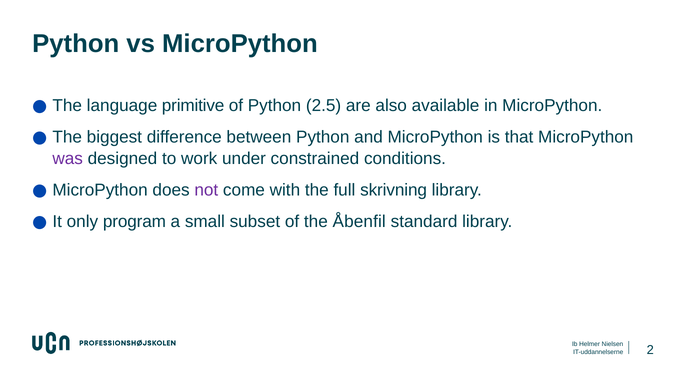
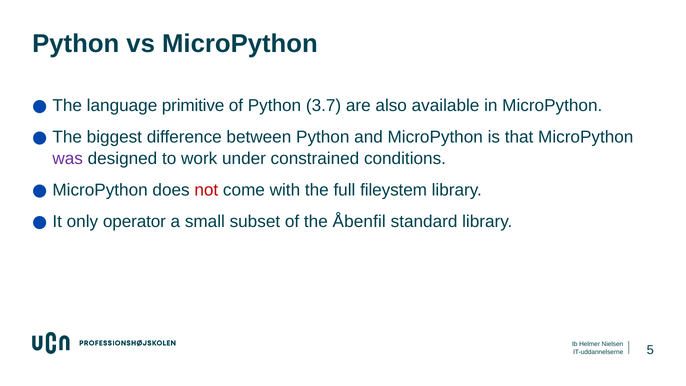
2.5: 2.5 -> 3.7 (324, 106)
not colour: purple -> red (206, 190)
skrivning: skrivning -> fileystem (394, 190)
program: program -> operator (134, 222)
2: 2 -> 5 (650, 350)
